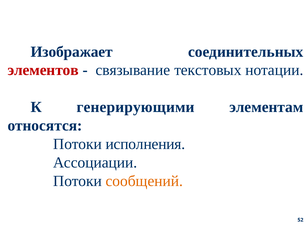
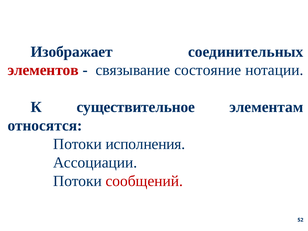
текстовых: текстовых -> состояние (208, 70)
генерирующими: генерирующими -> существительное (136, 107)
сообщений colour: orange -> red (144, 181)
